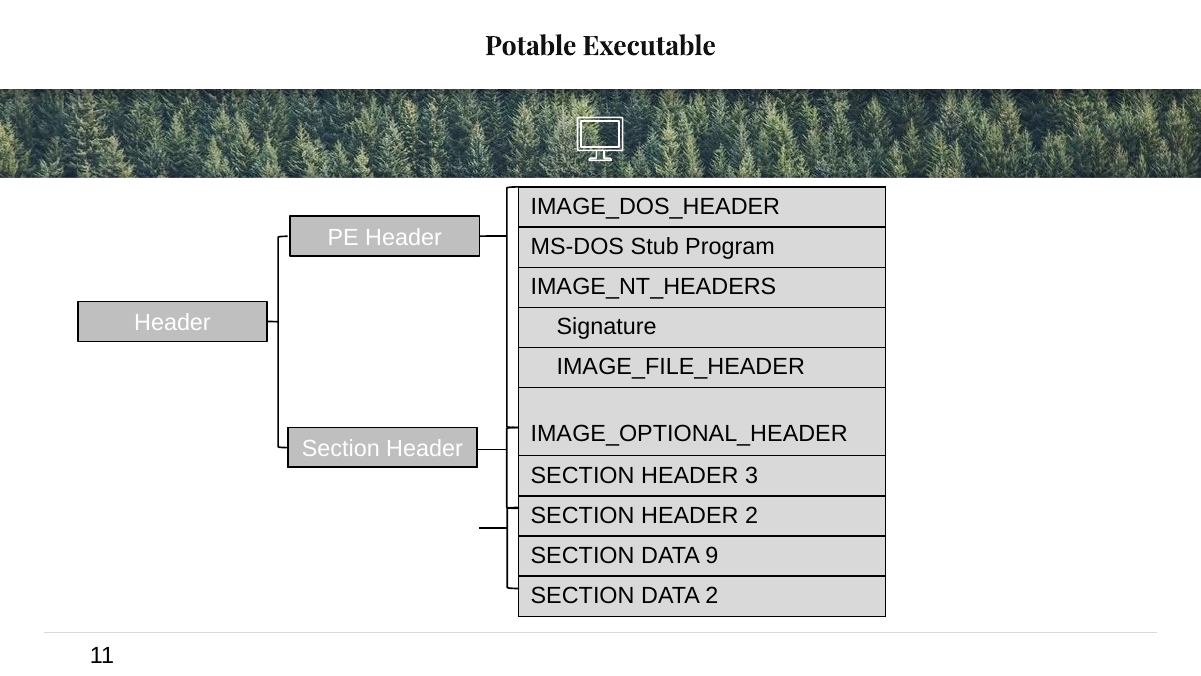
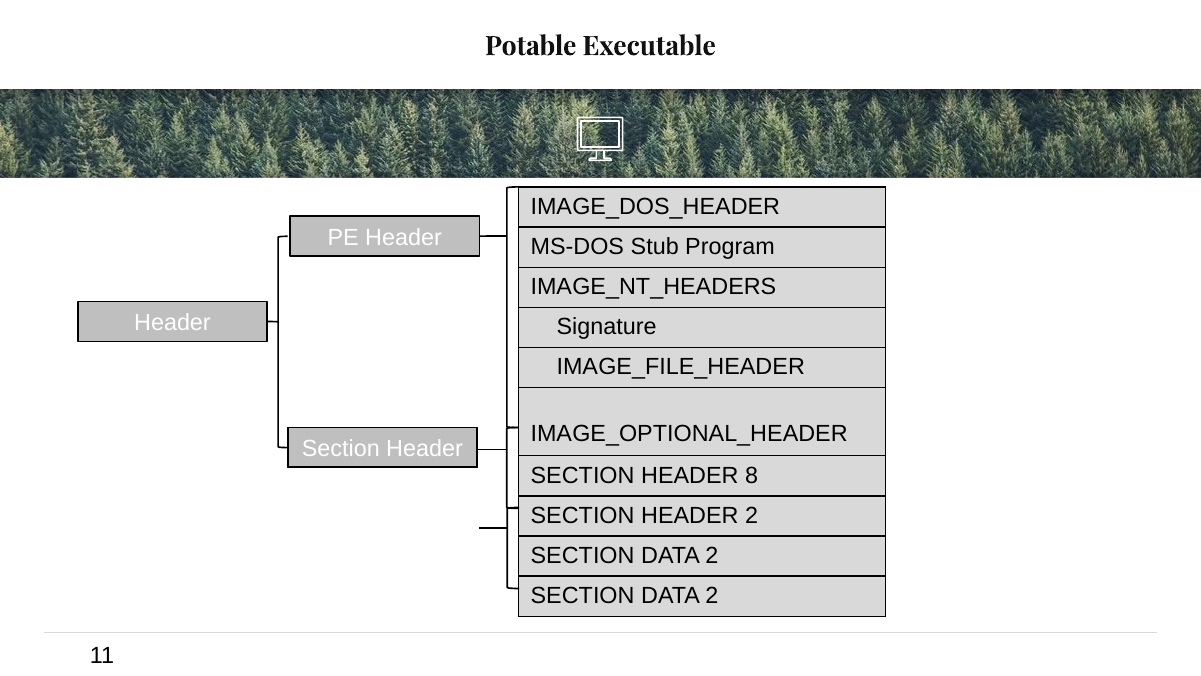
3: 3 -> 8 (752, 475)
9: 9 -> 2 (712, 555)
